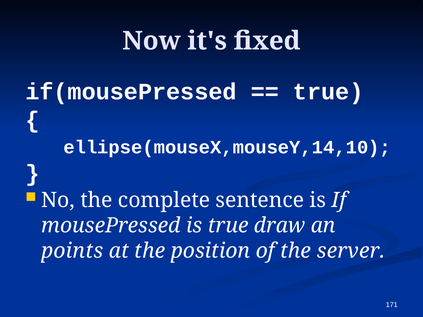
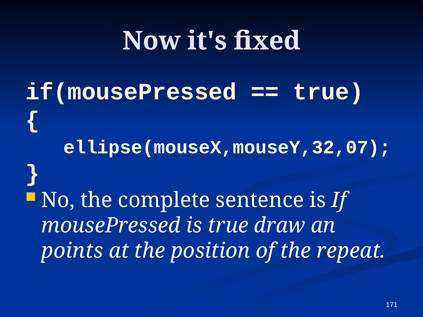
ellipse(mouseX,mouseY,14,10: ellipse(mouseX,mouseY,14,10 -> ellipse(mouseX,mouseY,32,07 (227, 147)
server: server -> repeat (351, 251)
